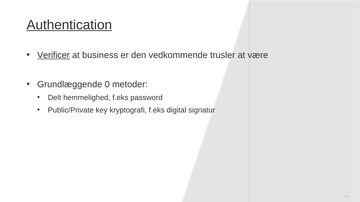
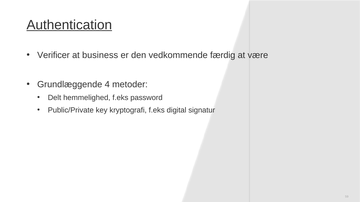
Verificer underline: present -> none (53, 55)
trusler: trusler -> færdig (223, 55)
0: 0 -> 4 (107, 85)
